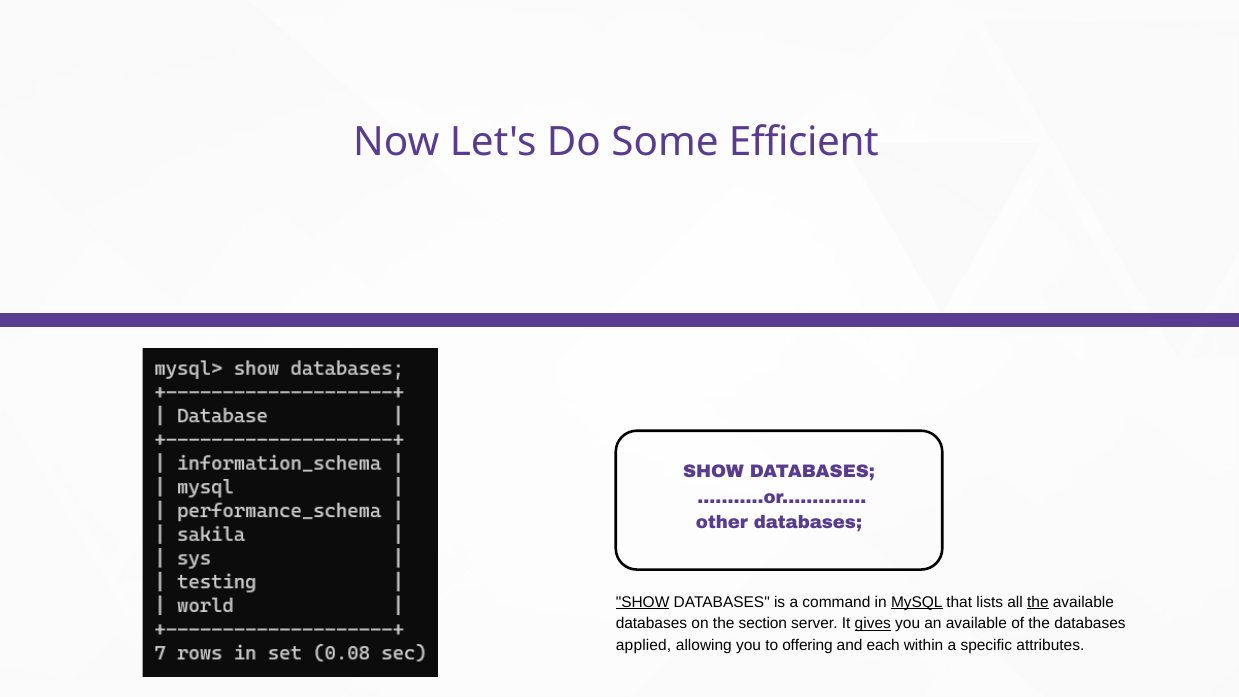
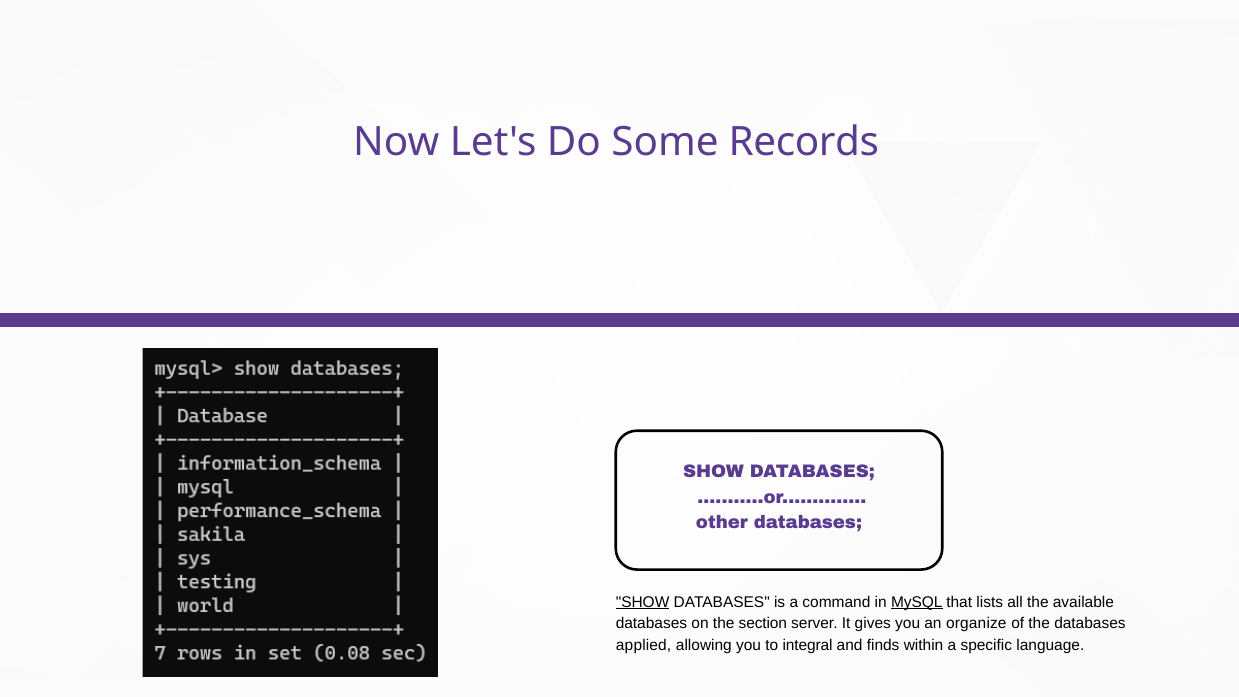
Efficient: Efficient -> Records (804, 142)
the underline: present -> none (1038, 602)
gives underline: present -> none (873, 624)
an available: available -> organize (976, 624)
offering: offering -> integral (808, 645)
each: each -> finds (883, 645)
attributes: attributes -> language (1050, 645)
